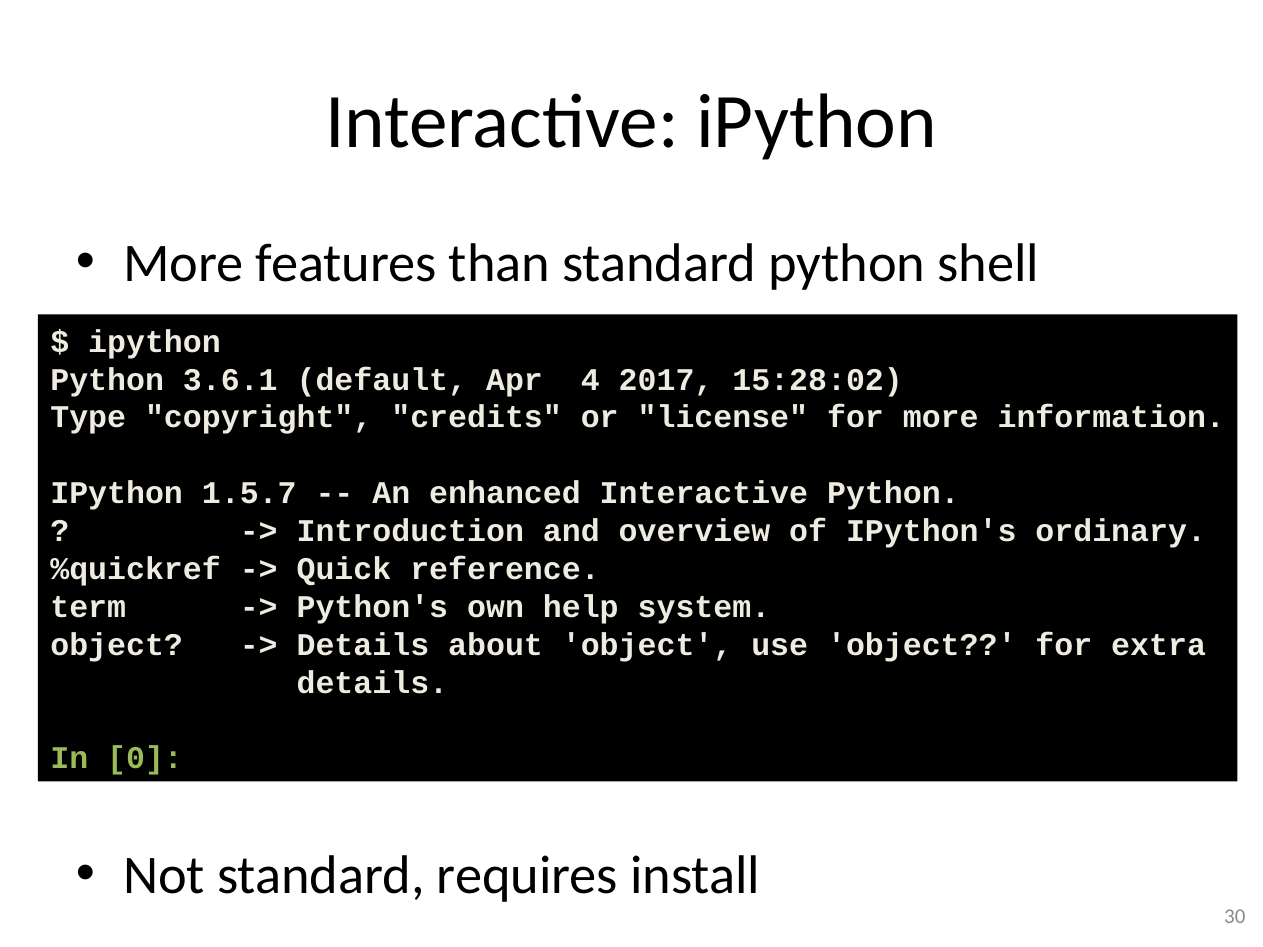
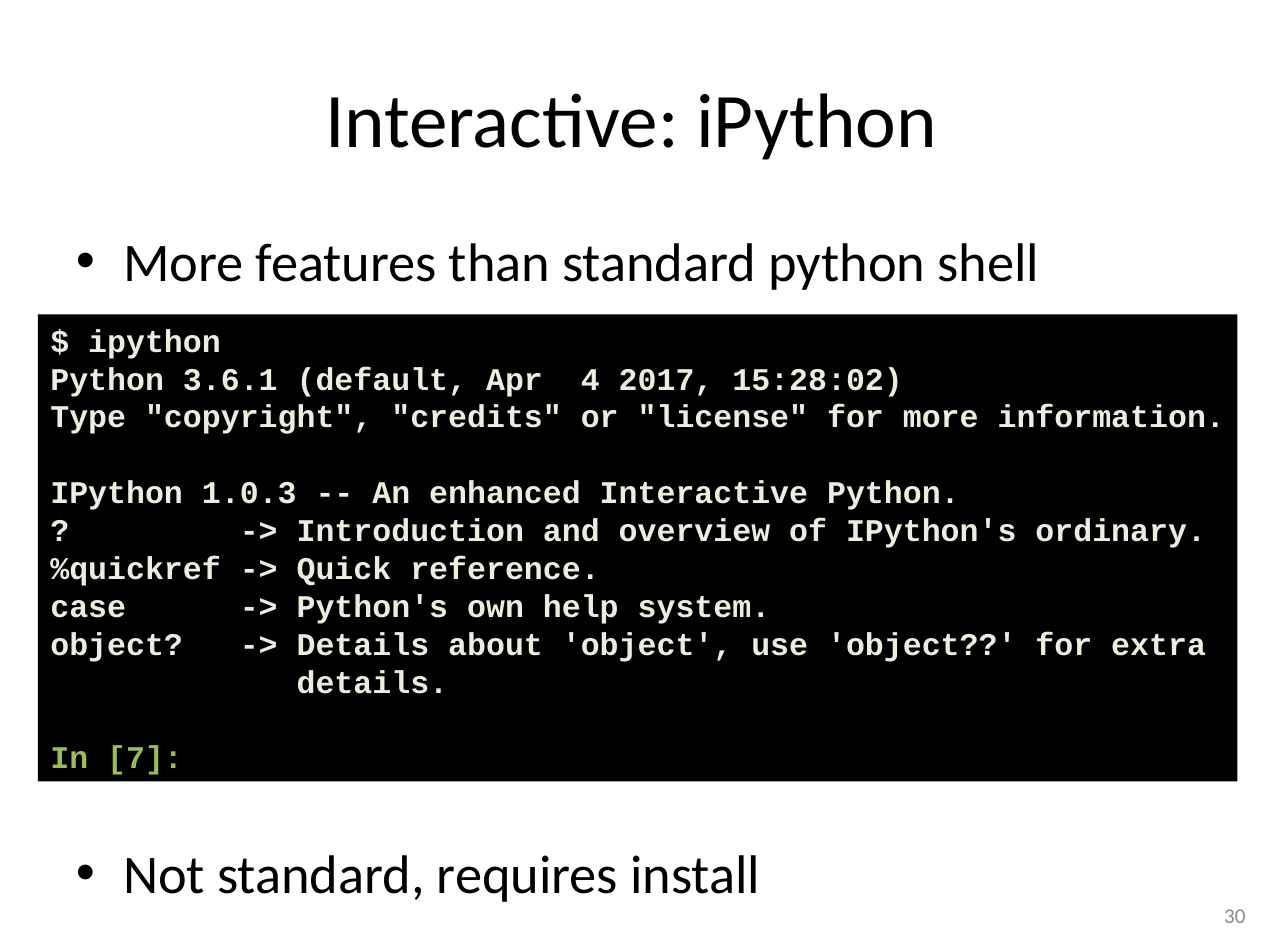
1.5.7: 1.5.7 -> 1.0.3 (249, 493)
term: term -> case (88, 607)
0: 0 -> 7 (145, 759)
